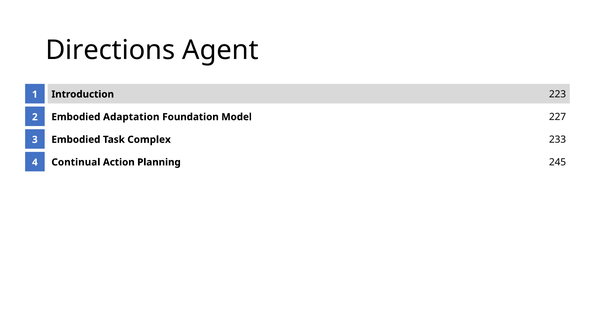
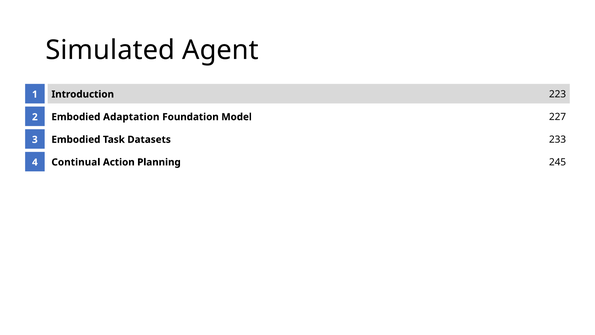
Directions: Directions -> Simulated (110, 50)
Complex: Complex -> Datasets (149, 139)
